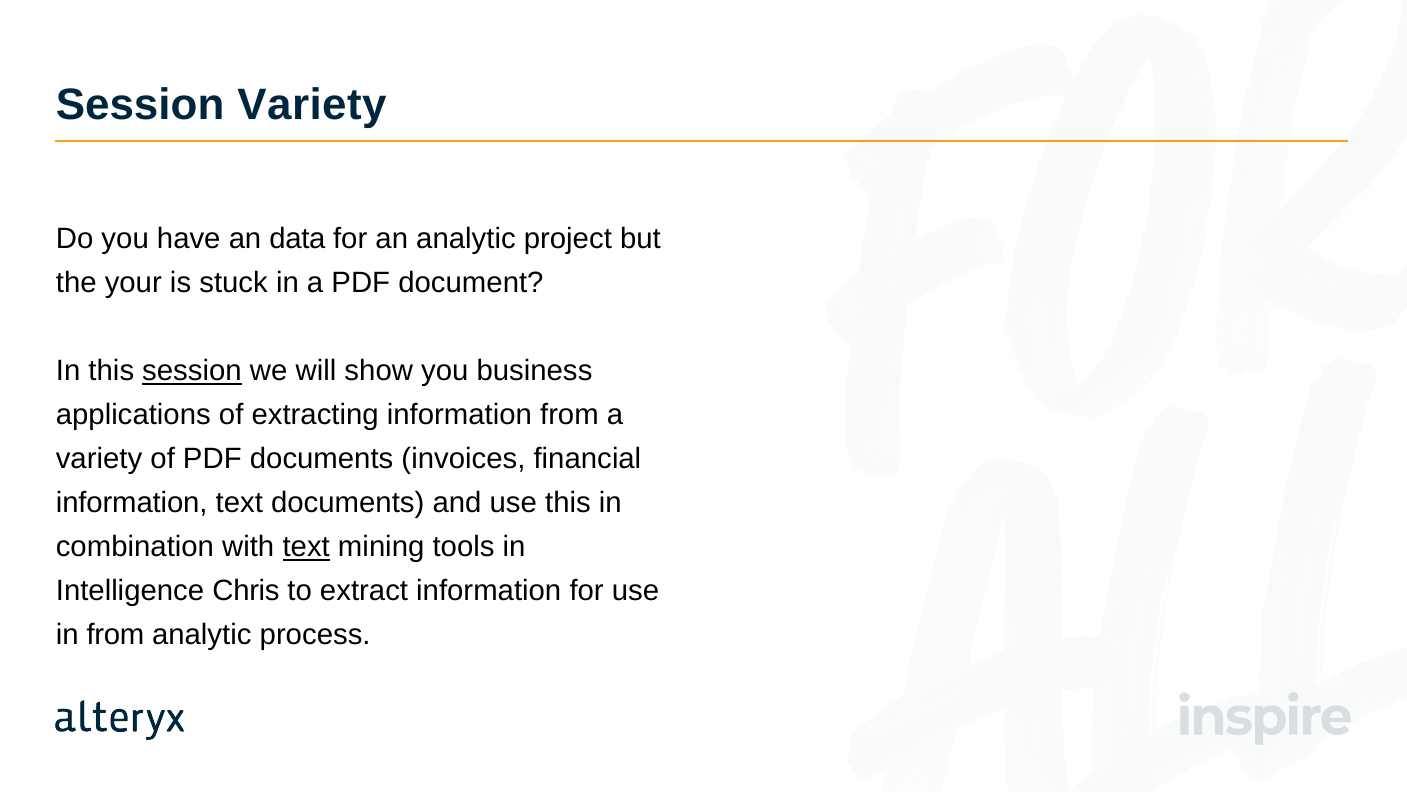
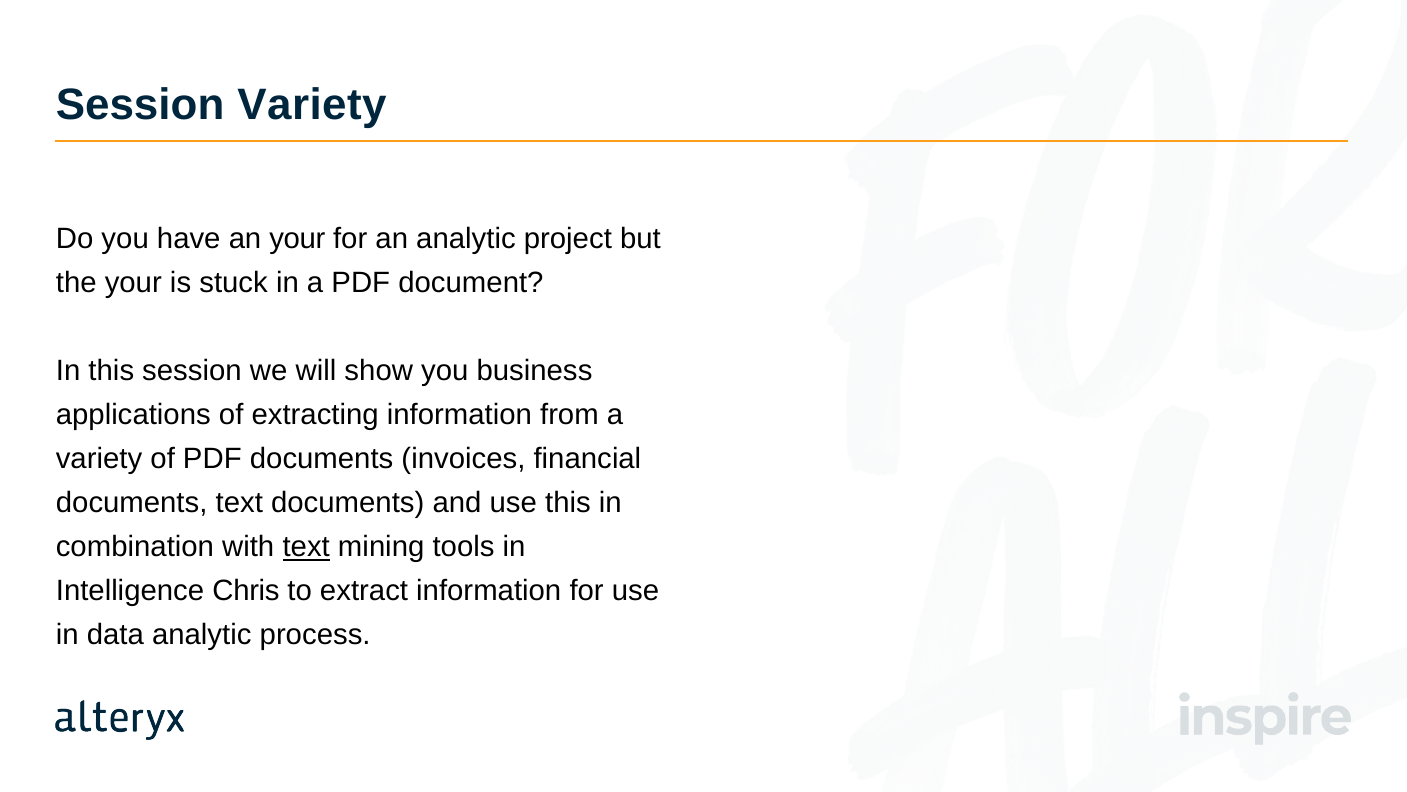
an data: data -> your (297, 239)
session underline: present -> none (192, 371)
information: information -> documents (132, 503)
in from: from -> data (115, 635)
